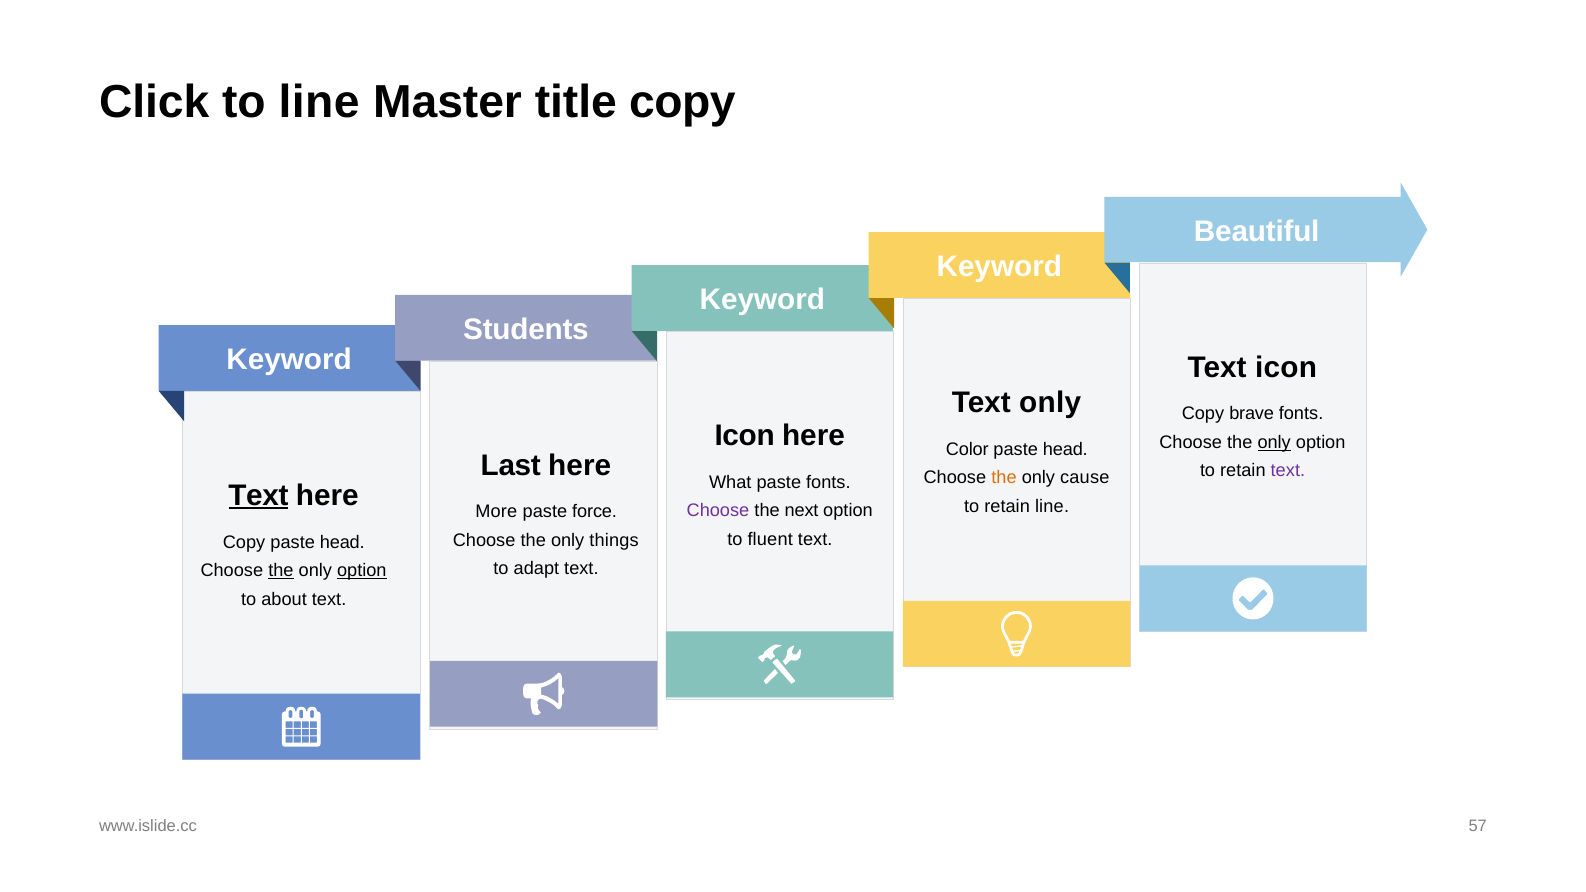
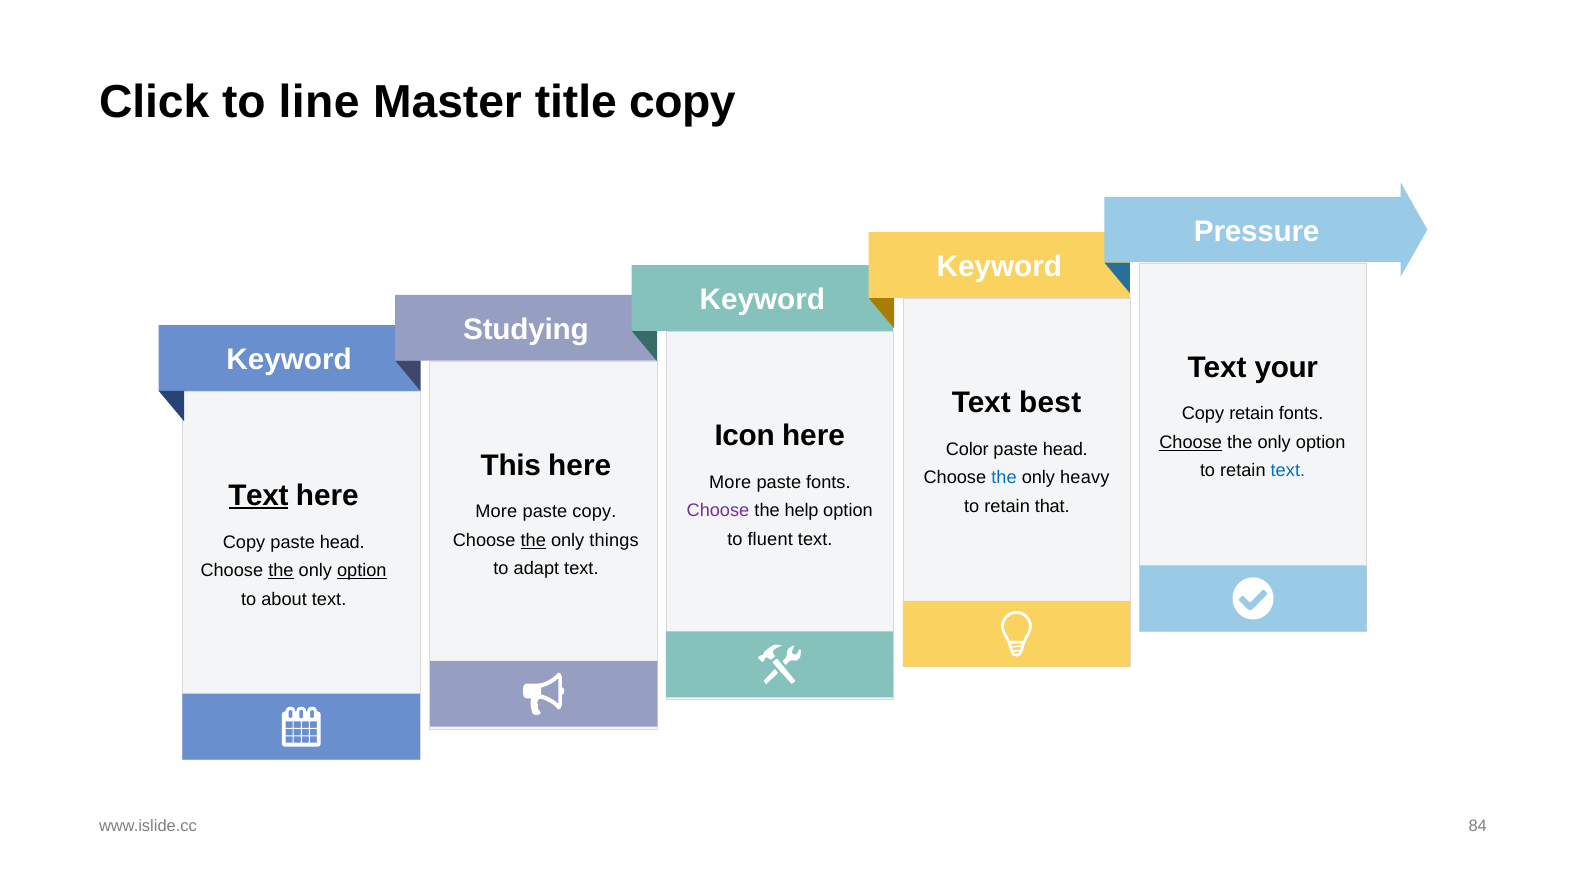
Beautiful: Beautiful -> Pressure (1257, 232)
Students: Students -> Studying (526, 330)
icon: icon -> your (1286, 367)
Text only: only -> best (1050, 403)
Copy brave: brave -> retain (1252, 414)
Choose underline: none -> present (1191, 442)
only underline: present -> none (1274, 442)
Last: Last -> This (511, 465)
text colour: purple -> blue (1288, 471)
the colour: orange -> blue (1004, 478)
cause: cause -> heavy (1085, 478)
What: What -> More (730, 482)
retain line: line -> that (1052, 506)
next: next -> help (802, 511)
paste force: force -> copy (594, 512)
the underline: none -> present (533, 540)
57: 57 -> 84 (1478, 826)
